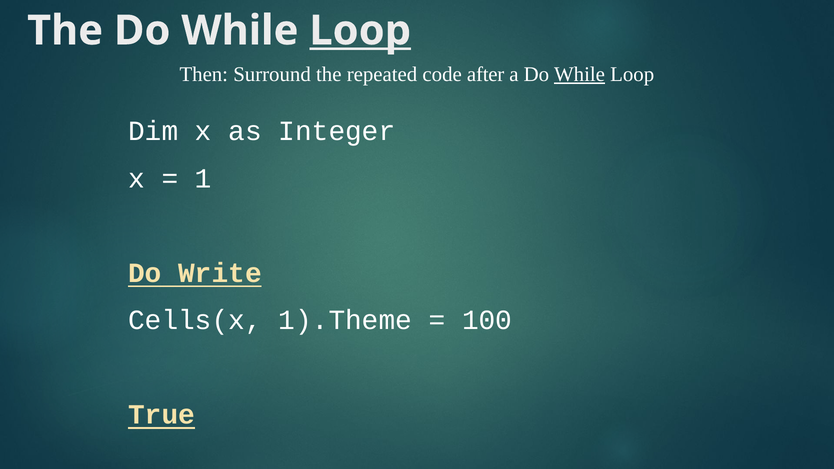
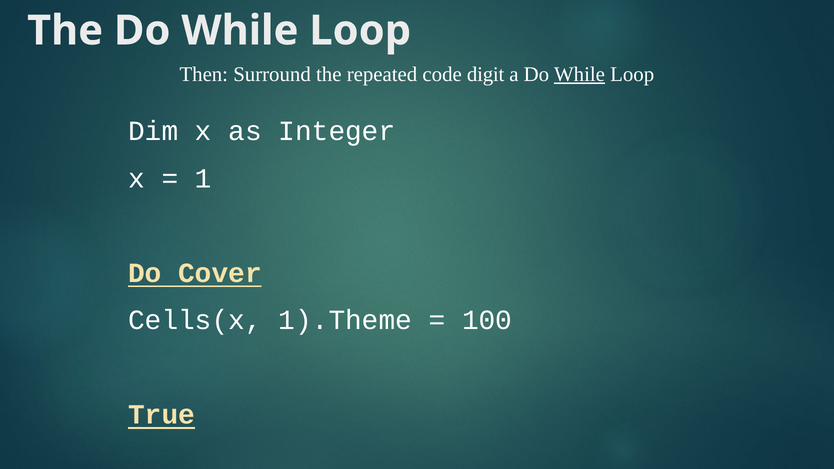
Loop underline: present -> none (360, 31)
after: after -> digit (486, 74)
Write: Write -> Cover (220, 273)
